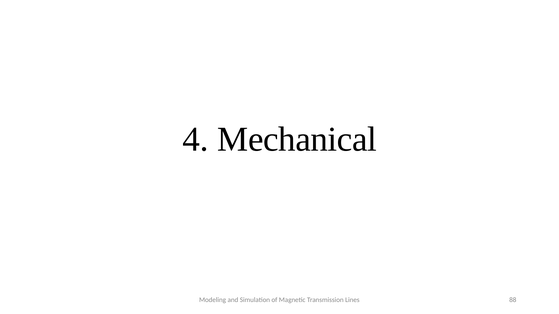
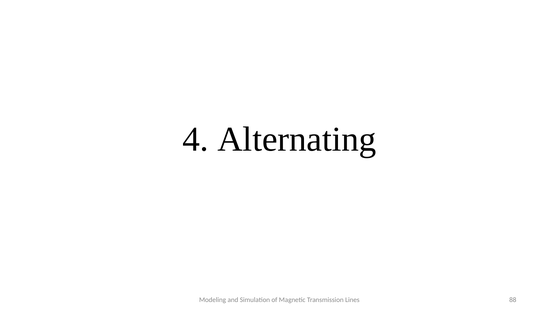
Mechanical: Mechanical -> Alternating (297, 139)
